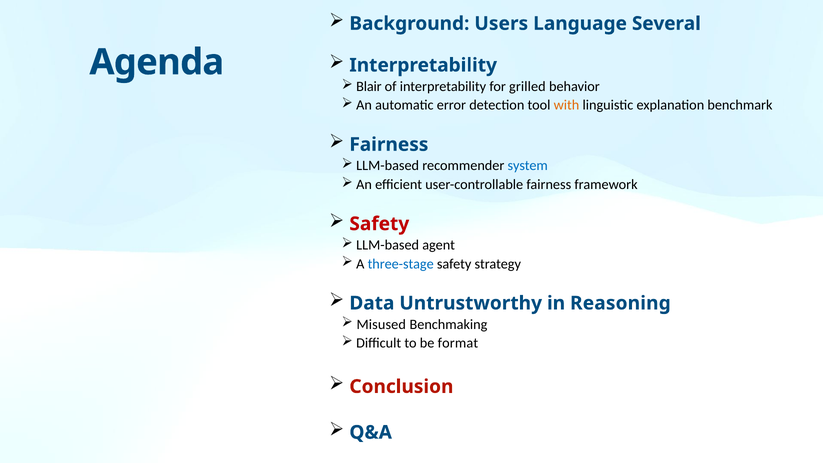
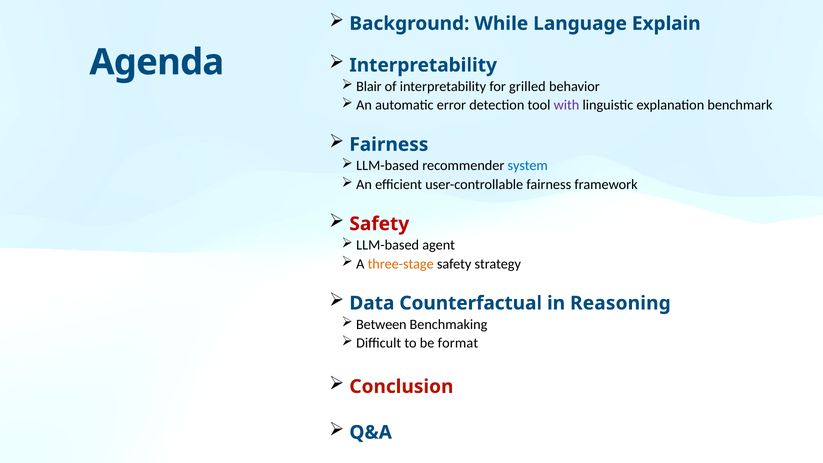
Users: Users -> While (501, 24)
Several: Several -> Explain (666, 24)
with colour: orange -> purple (567, 105)
three-stage colour: blue -> orange (401, 264)
Untrustworthy: Untrustworthy -> Counterfactual (471, 303)
Misused: Misused -> Between (381, 324)
